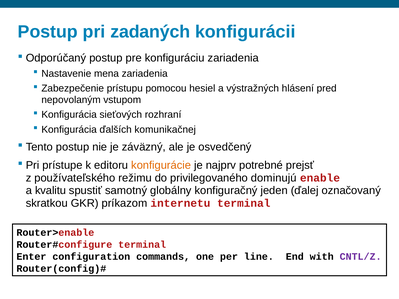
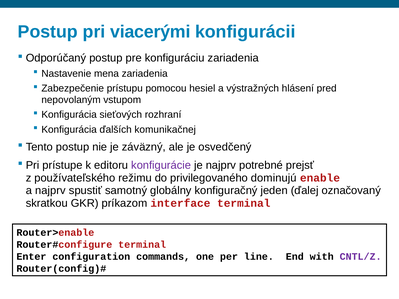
zadaných: zadaných -> viacerými (150, 32)
konfigurácie colour: orange -> purple (161, 165)
a kvalitu: kvalitu -> najprv (50, 191)
internetu: internetu -> interface (180, 203)
